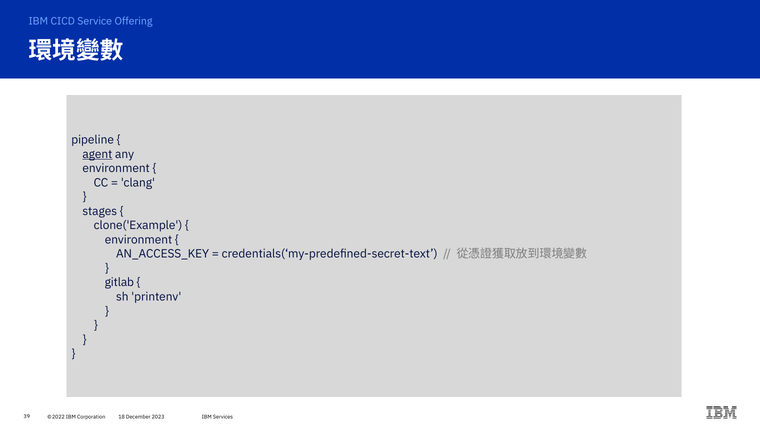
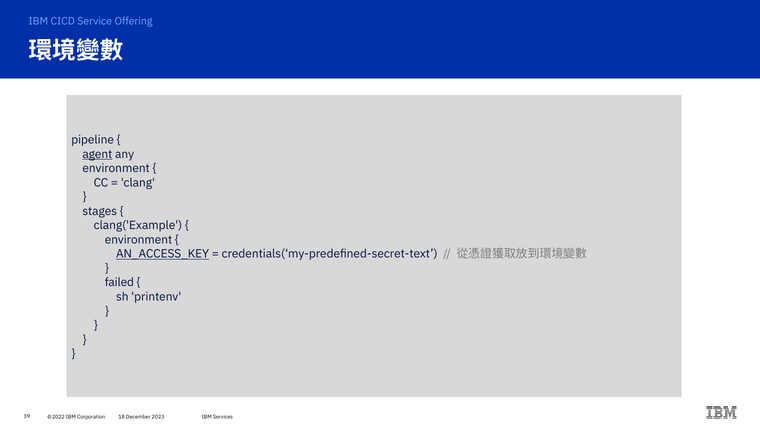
clone('Example: clone('Example -> clang('Example (138, 225)
AN_ACCESS_KEY underline: none -> present (163, 254)
gitlab: gitlab -> failed (119, 282)
